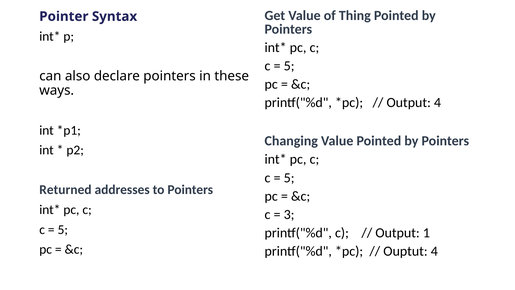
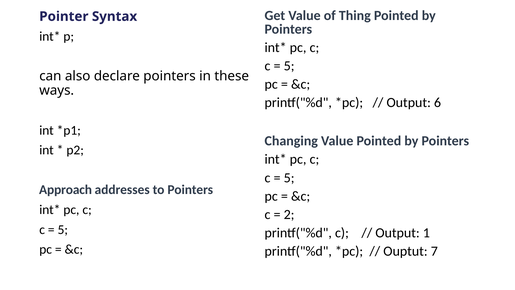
Output 4: 4 -> 6 (438, 103)
Returned: Returned -> Approach (66, 190)
3: 3 -> 2 (289, 214)
Ouptut 4: 4 -> 7 (434, 251)
